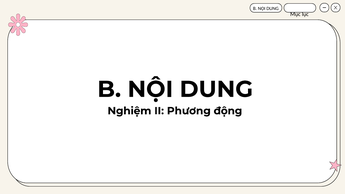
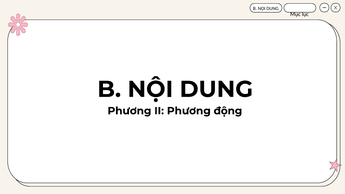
Nghiệm: Nghiệm -> Phương (129, 111)
